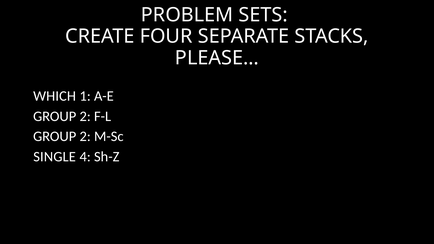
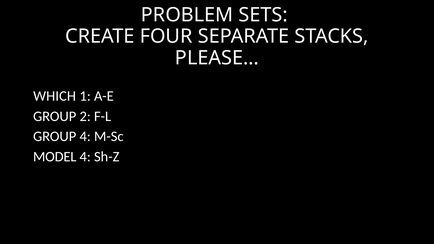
2: 2 -> 4 (85, 137)
SINGLE: SINGLE -> MODEL (55, 157)
